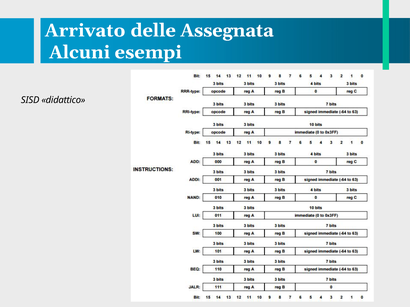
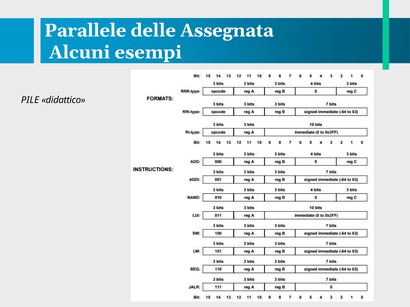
Arrivato: Arrivato -> Parallele (85, 31)
SISD: SISD -> PILE (30, 100)
